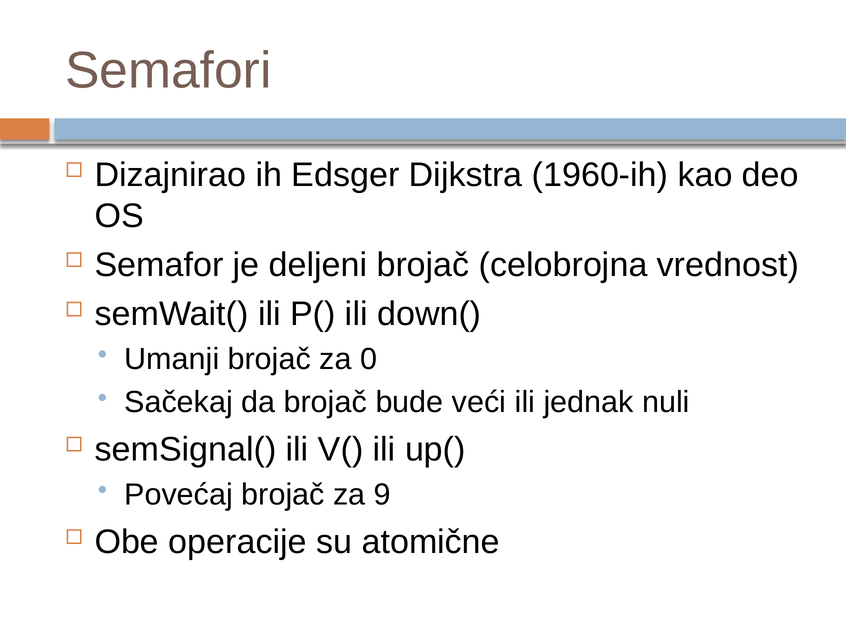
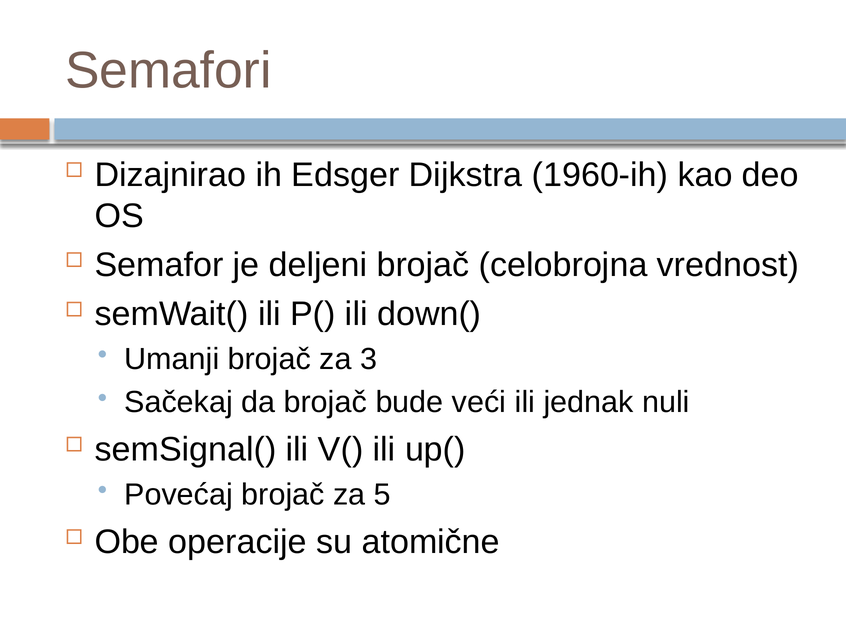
0: 0 -> 3 (369, 359)
9: 9 -> 5 (382, 495)
